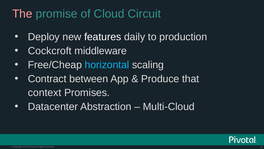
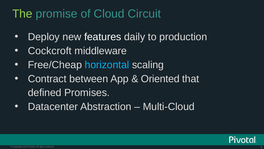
The colour: pink -> light green (22, 14)
Produce: Produce -> Oriented (160, 79)
context: context -> defined (45, 92)
